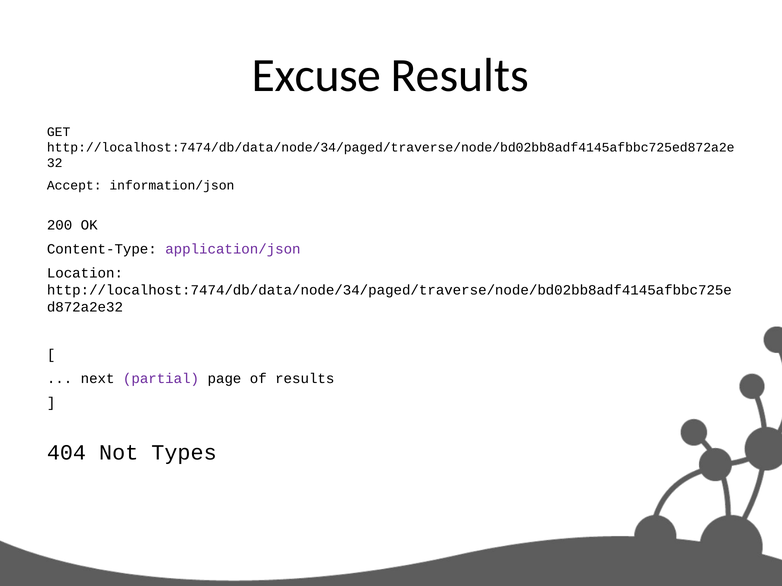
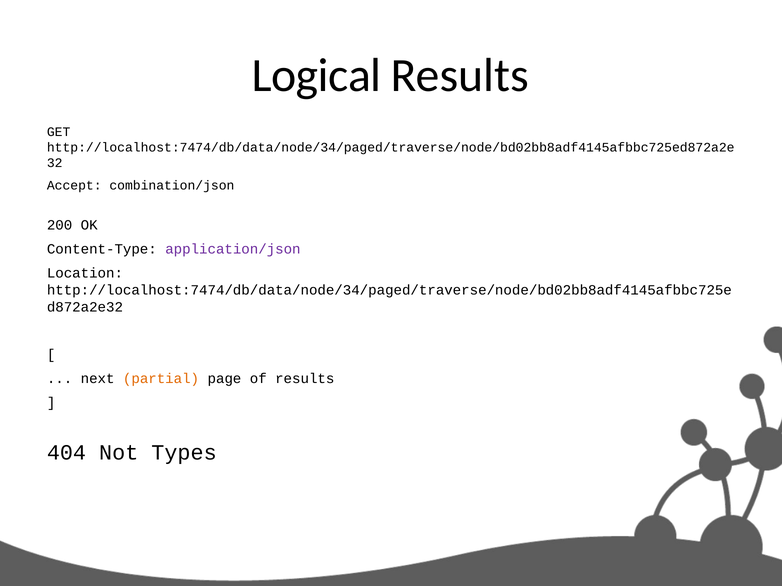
Excuse: Excuse -> Logical (316, 76)
information/json: information/json -> combination/json (172, 186)
partial colour: purple -> orange (161, 379)
